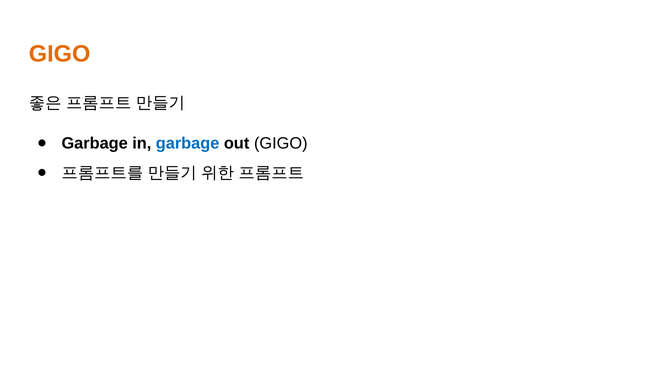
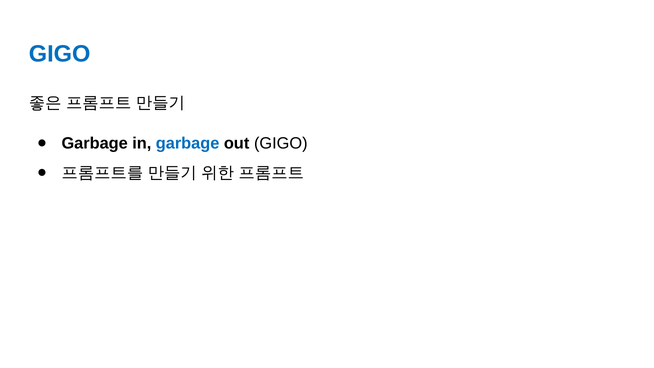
GIGO colour: orange -> blue (60, 54)
